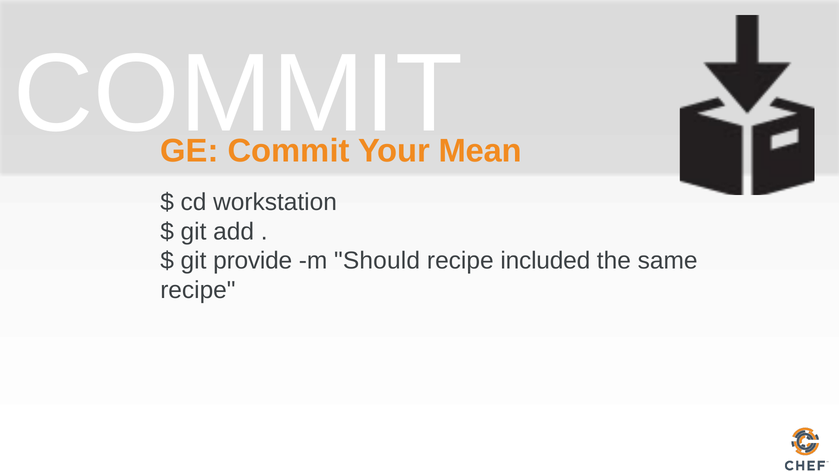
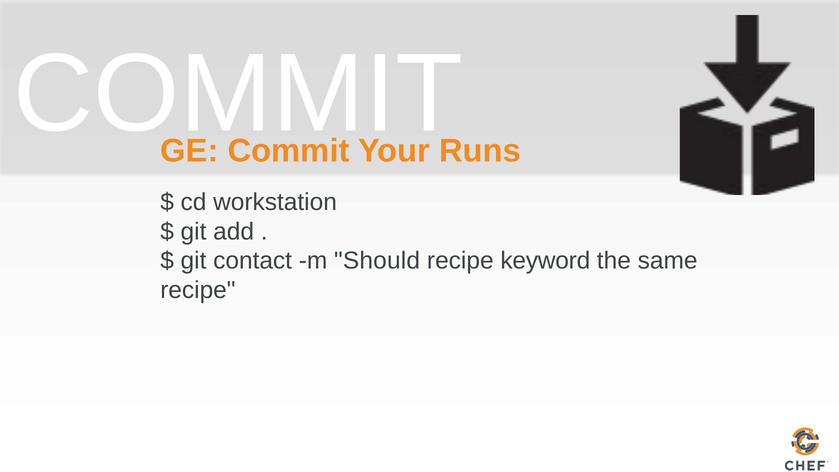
Mean: Mean -> Runs (480, 151)
provide: provide -> contact (253, 261)
included: included -> keyword (545, 261)
